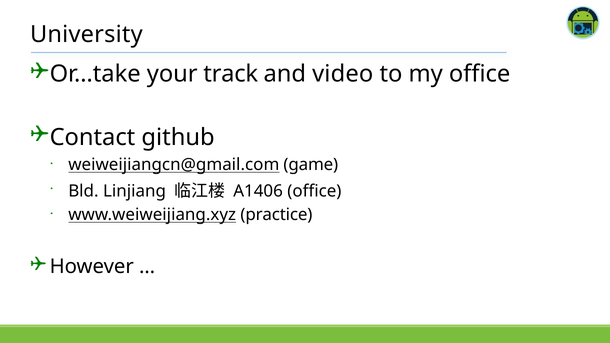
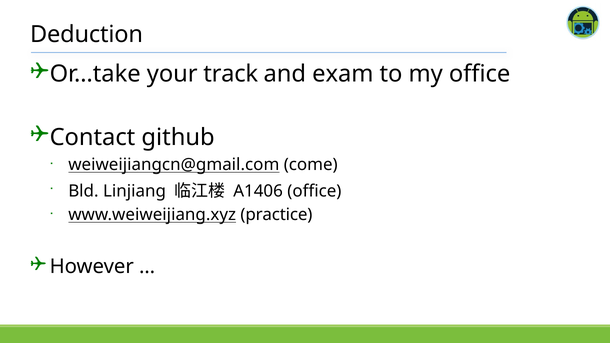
University: University -> Deduction (87, 35)
video: video -> exam (343, 74)
game: game -> come (311, 165)
